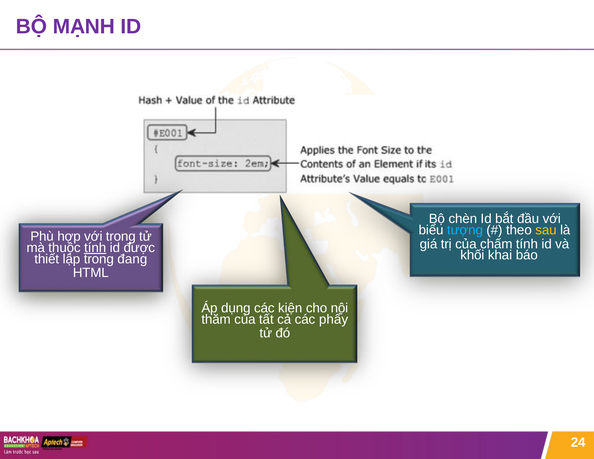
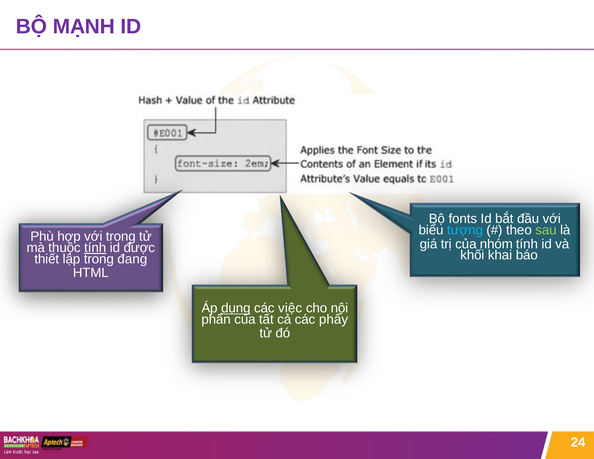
chèn: chèn -> fonts (463, 219)
sau colour: yellow -> light green (546, 230)
chấm: chấm -> nhóm (496, 244)
dụng underline: none -> present (236, 308)
kiện: kiện -> việc (290, 308)
thăm: thăm -> phẩn (216, 319)
